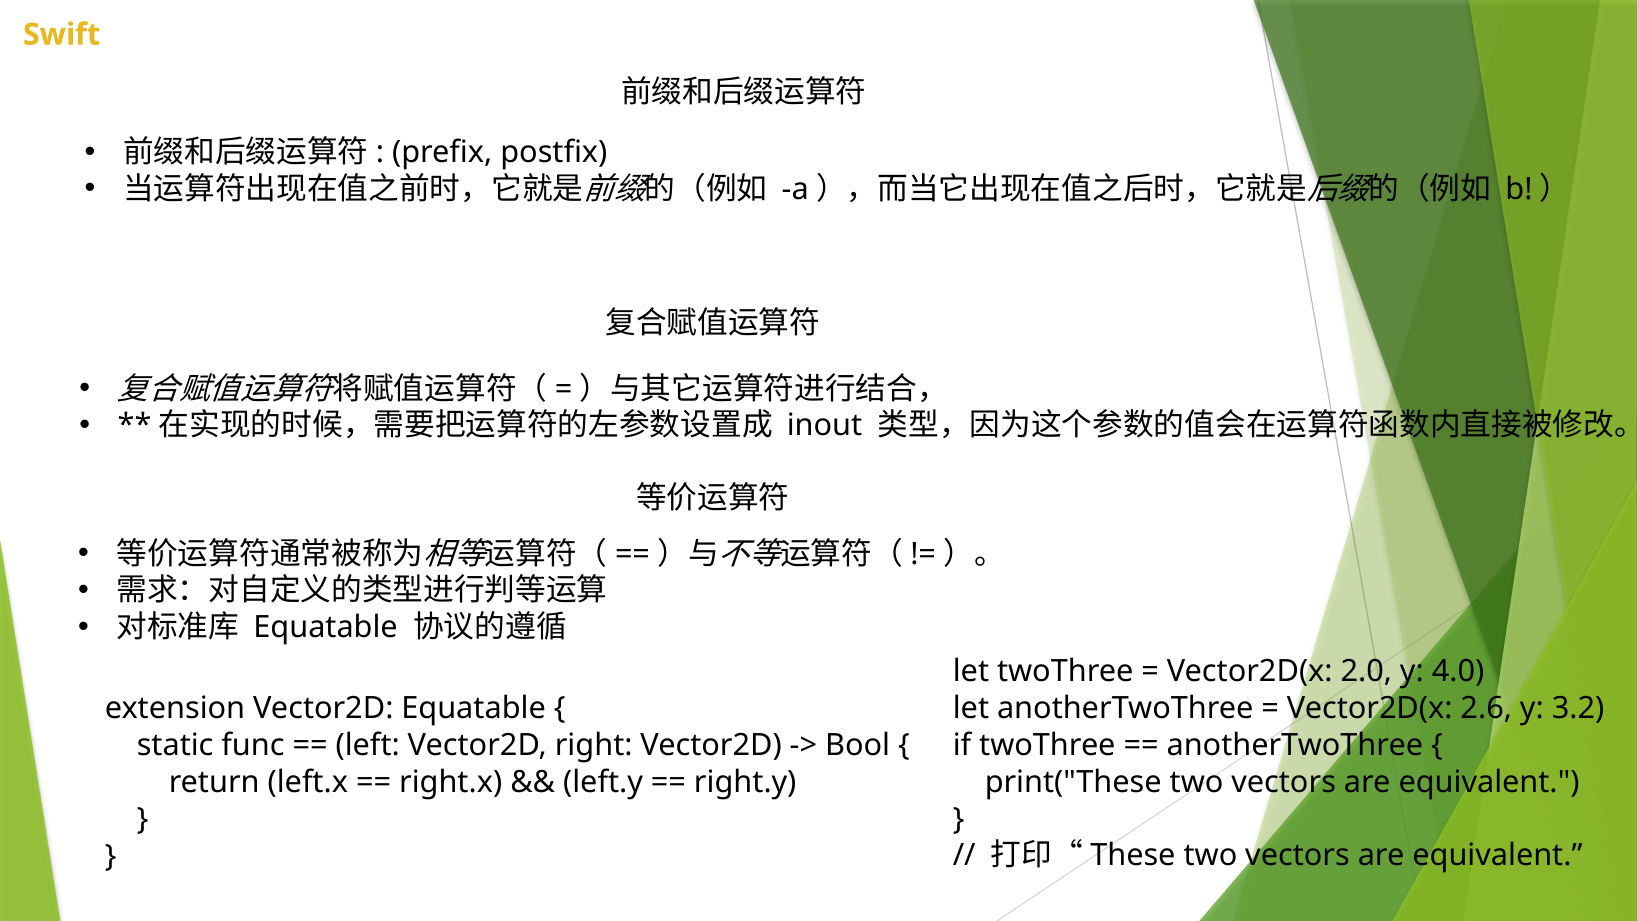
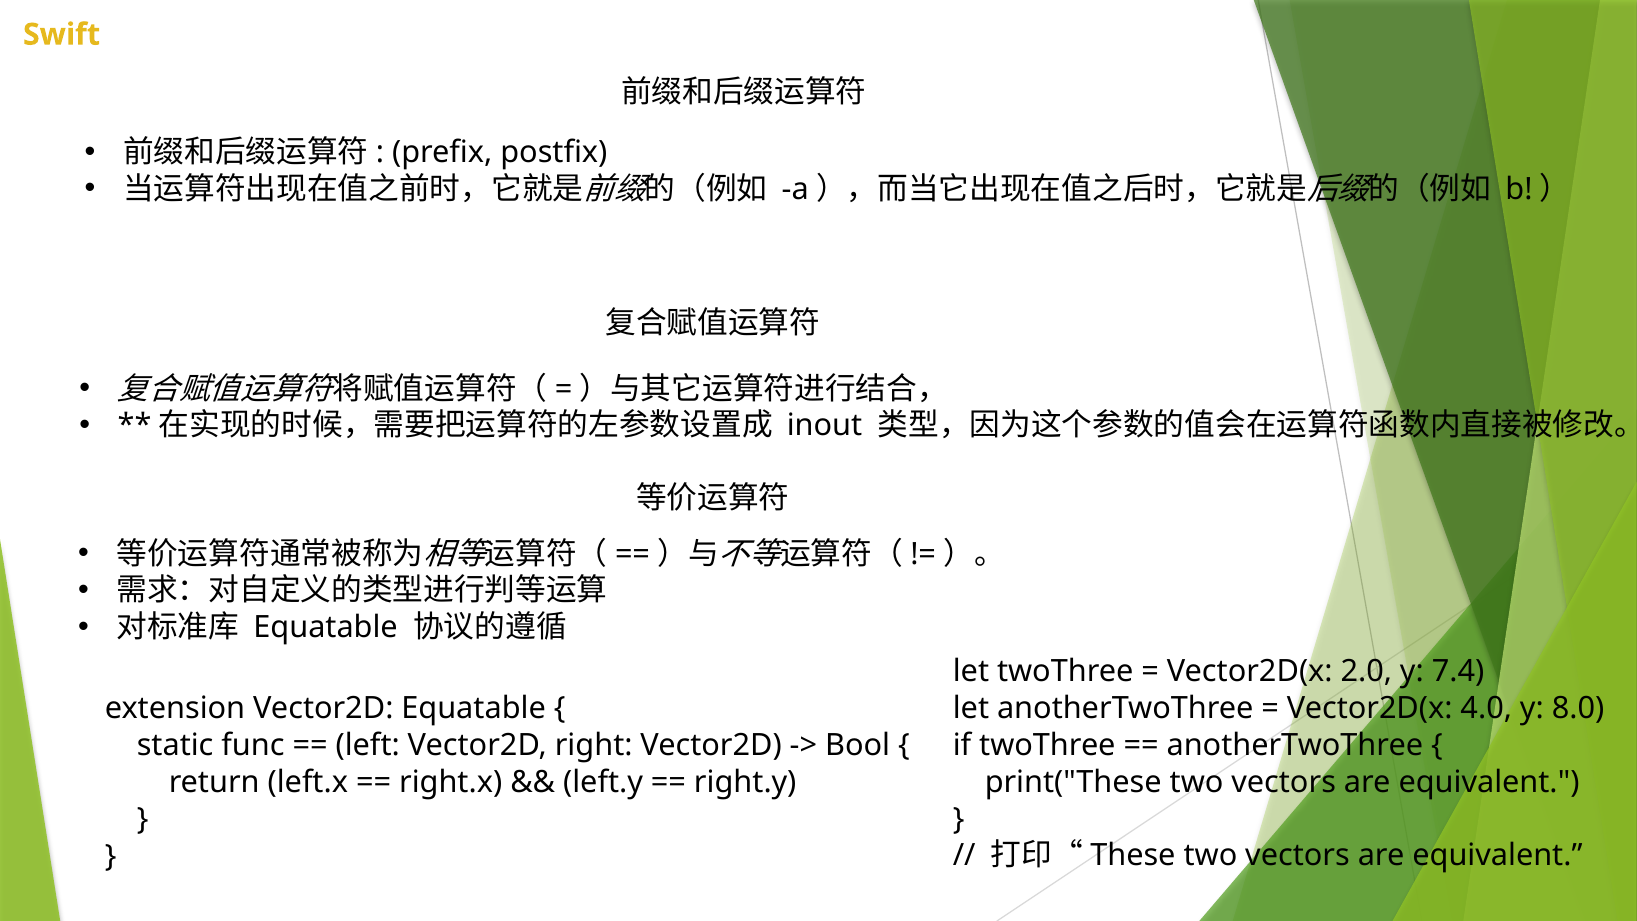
4.0: 4.0 -> 7.4 (1458, 671)
2.6: 2.6 -> 4.0 (1486, 708)
3.2: 3.2 -> 8.0 (1578, 708)
